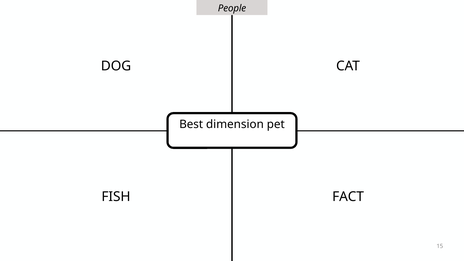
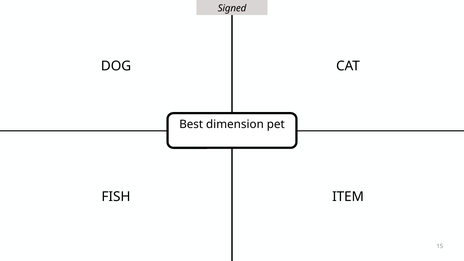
People: People -> Signed (232, 8)
FACT: FACT -> ITEM (348, 197)
